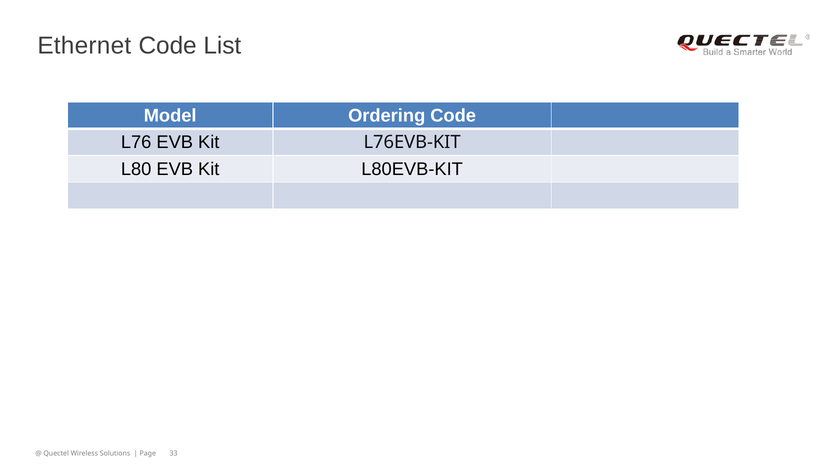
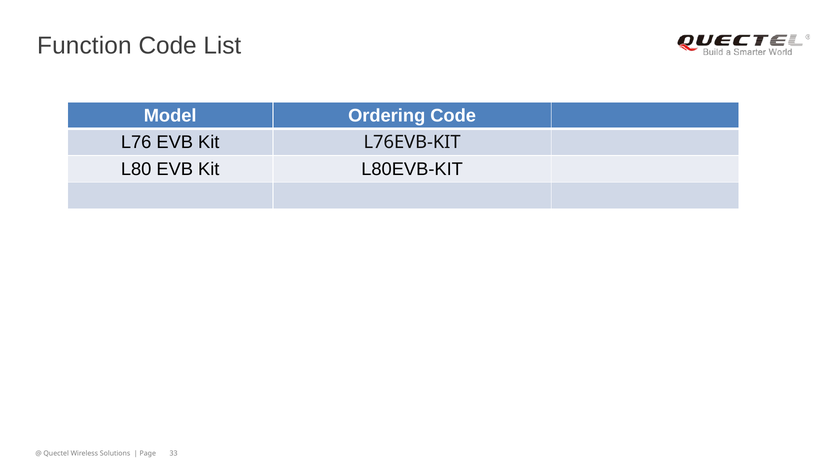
Ethernet: Ethernet -> Function (84, 46)
